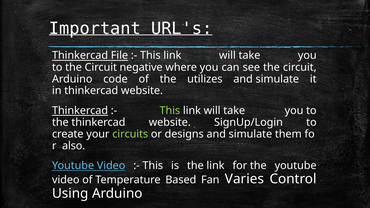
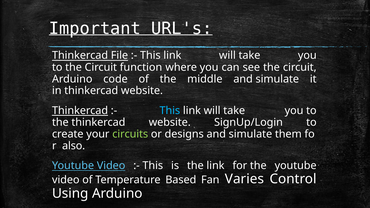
negative: negative -> function (141, 67)
utilizes: utilizes -> middle (205, 79)
This colour: light green -> light blue (170, 111)
